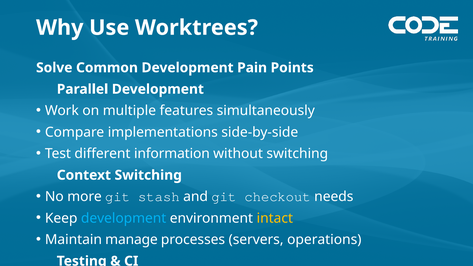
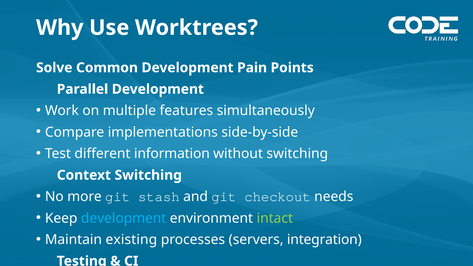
intact colour: yellow -> light green (275, 218)
manage: manage -> existing (131, 240)
servers operations: operations -> integration (324, 240)
